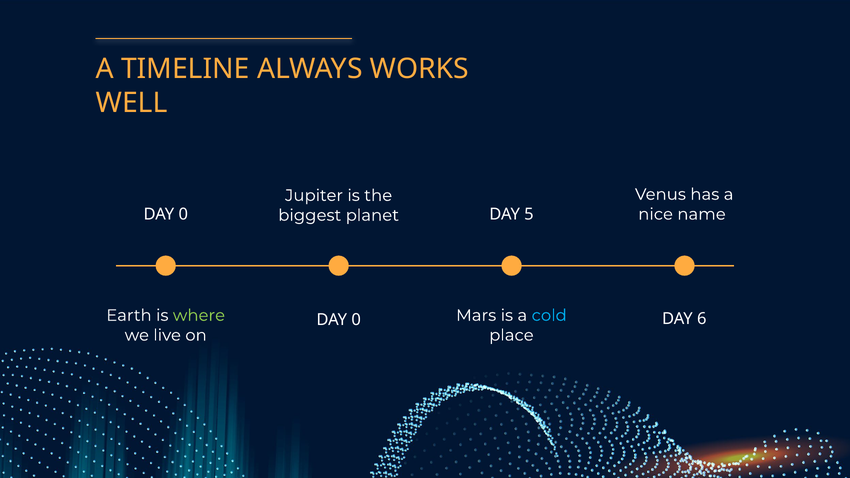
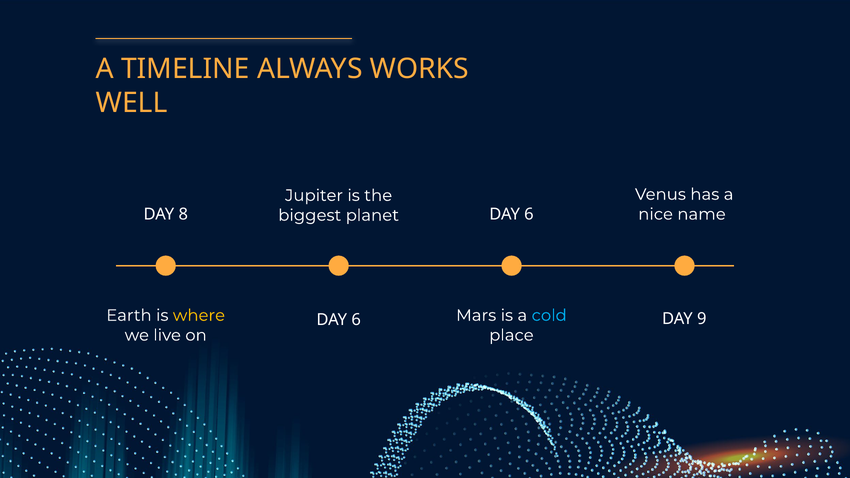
0: 0 -> 8 (183, 215)
5: 5 -> 6 (529, 215)
where colour: light green -> yellow (199, 315)
6: 6 -> 9 (702, 319)
0: 0 -> 6 (356, 320)
